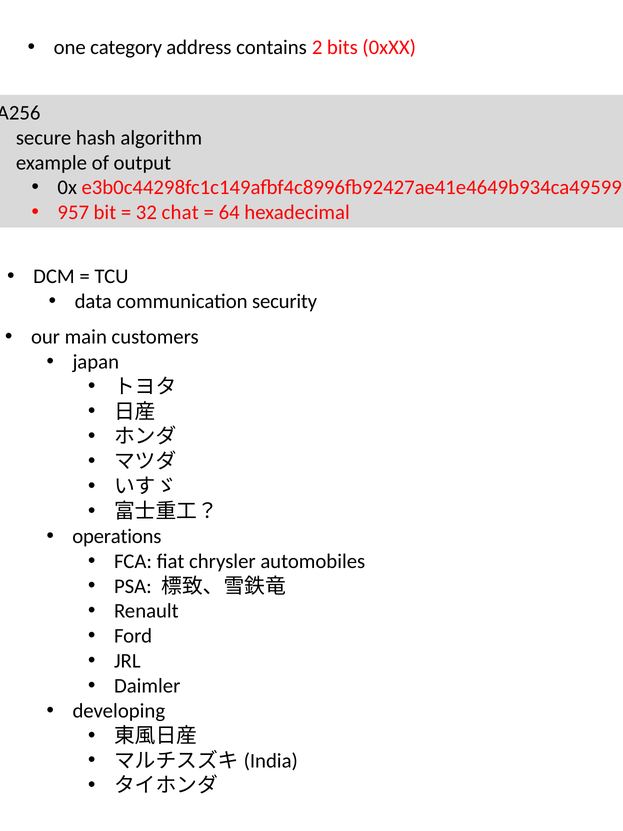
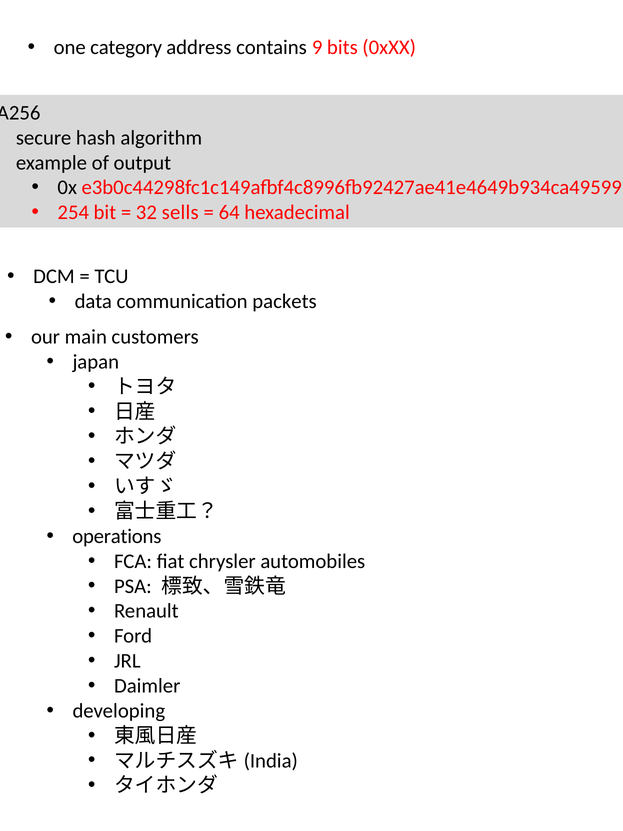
2: 2 -> 9 (317, 47)
957: 957 -> 254 (73, 212)
chat: chat -> sells (180, 212)
security: security -> packets (285, 301)
